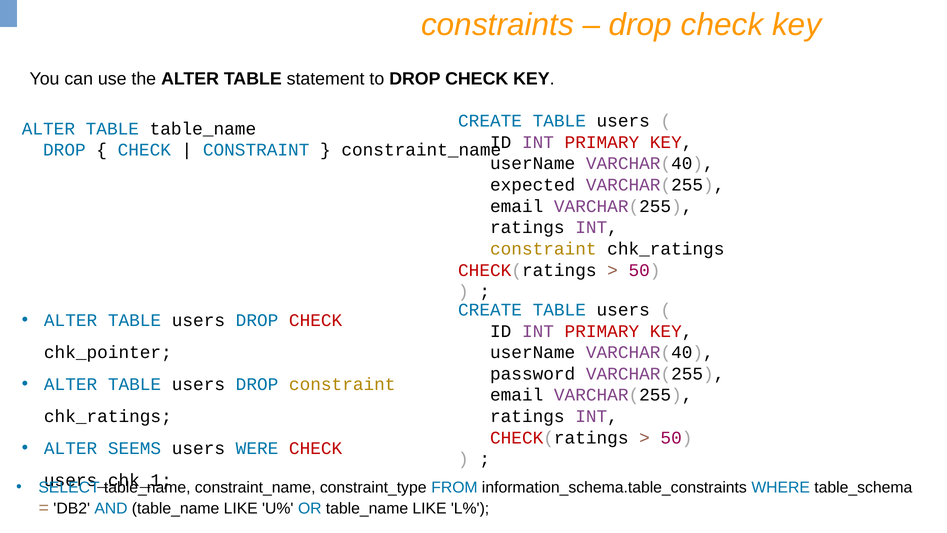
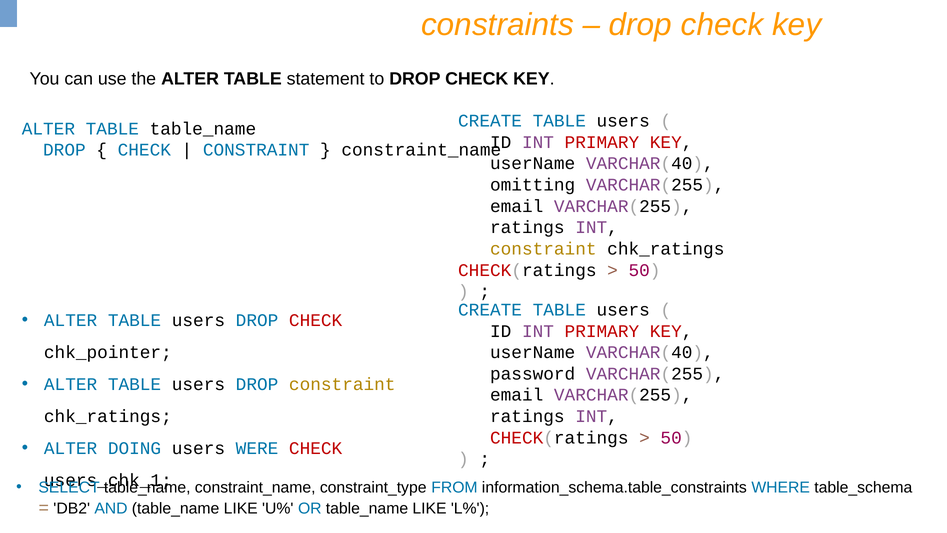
expected: expected -> omitting (533, 185)
SEEMS: SEEMS -> DOING (135, 448)
